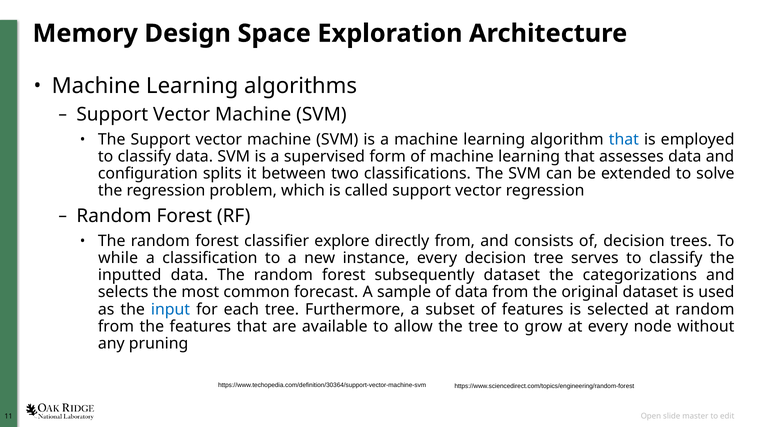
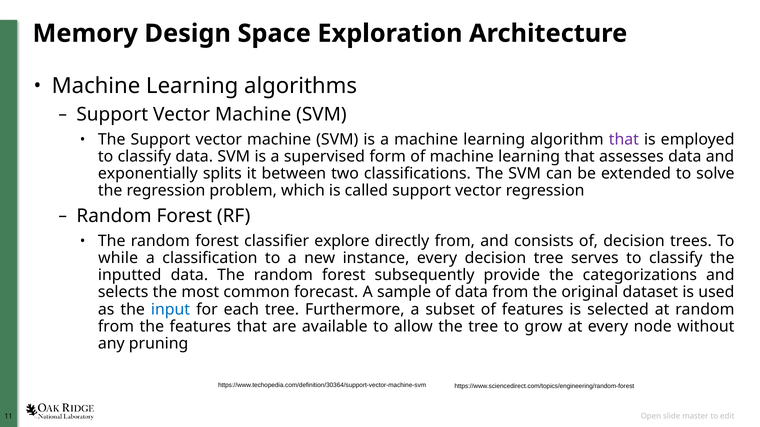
that colour: blue -> purple (624, 140)
configuration: configuration -> exponentially (148, 174)
subsequently dataset: dataset -> provide (512, 275)
